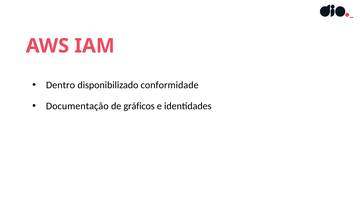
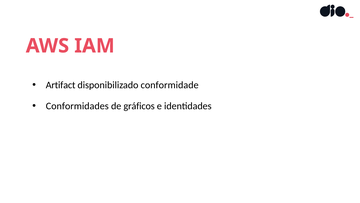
Dentro: Dentro -> Artifact (61, 85)
Documentação: Documentação -> Conformidades (77, 106)
